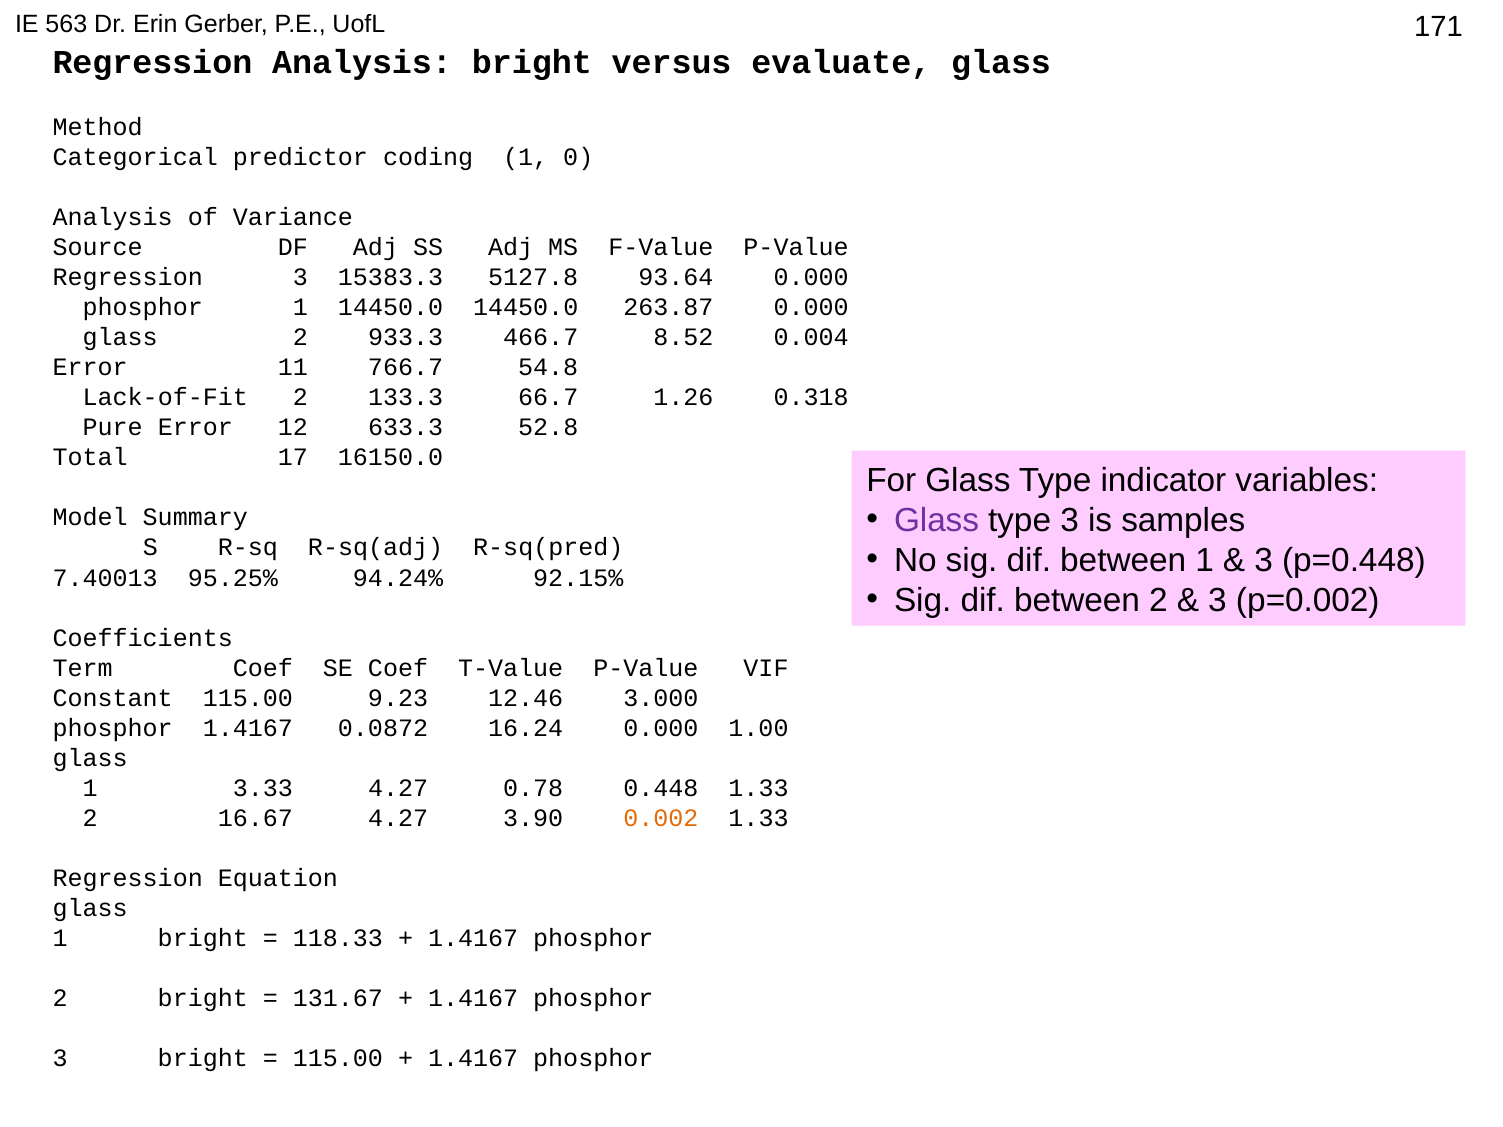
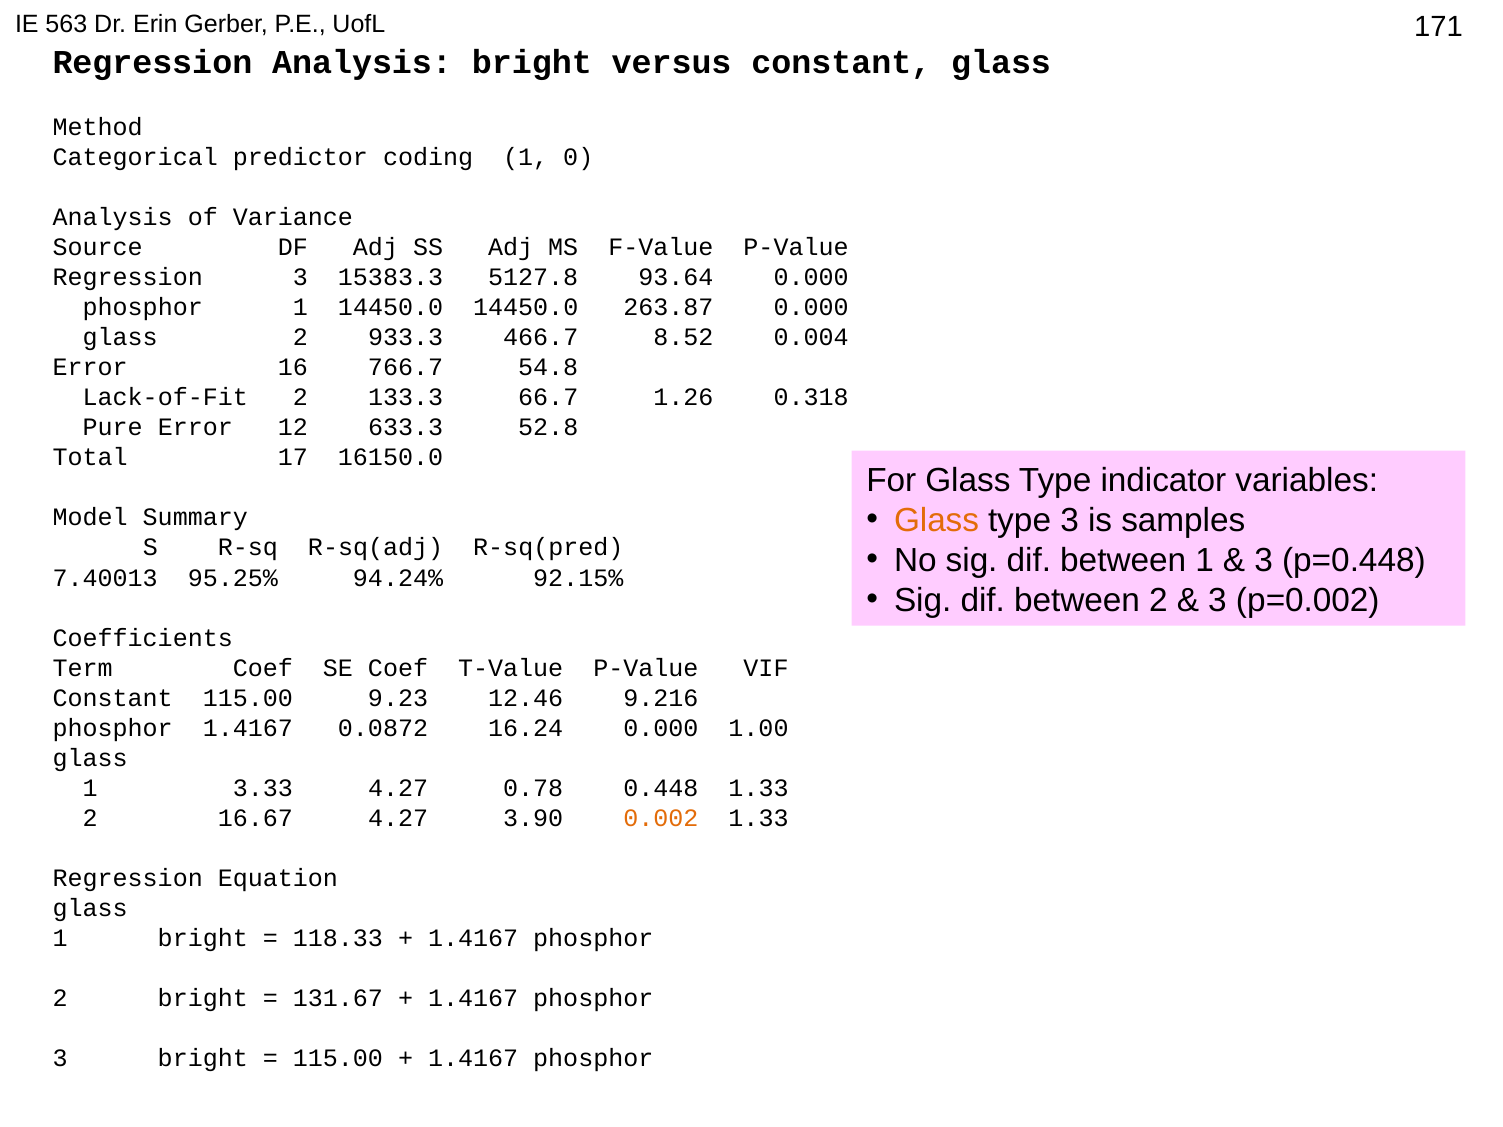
versus evaluate: evaluate -> constant (841, 62)
11: 11 -> 16 (293, 367)
Glass colour: purple -> orange (937, 521)
3.000: 3.000 -> 9.216 (661, 698)
